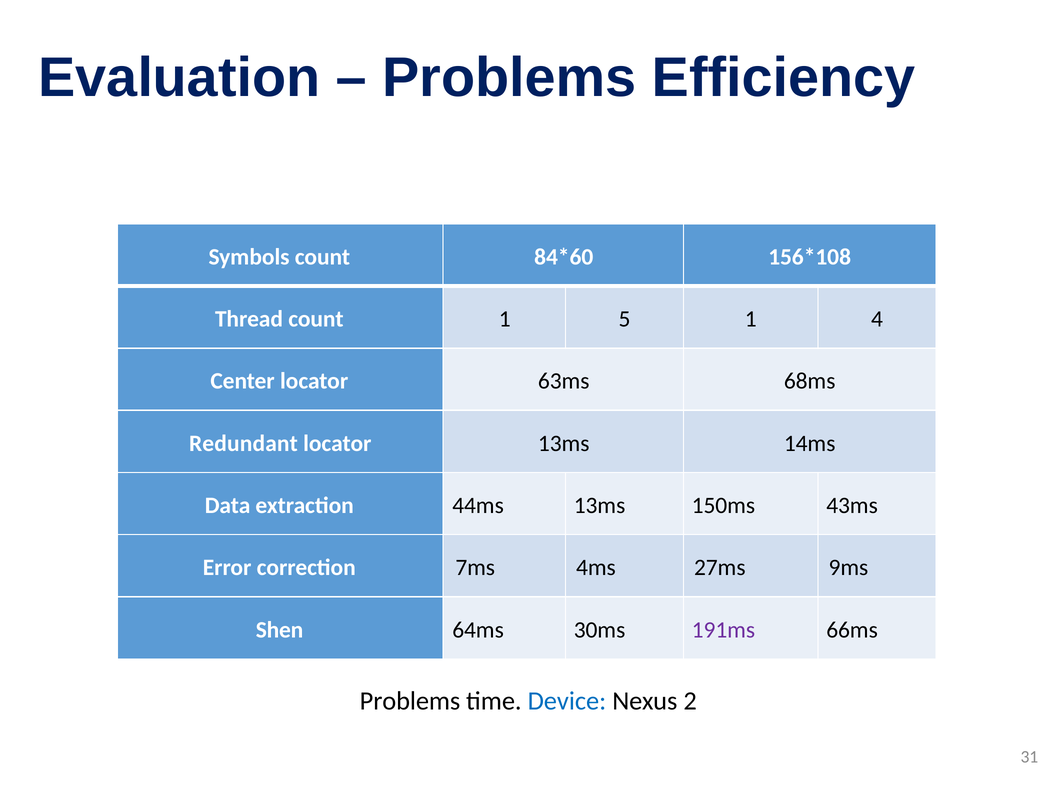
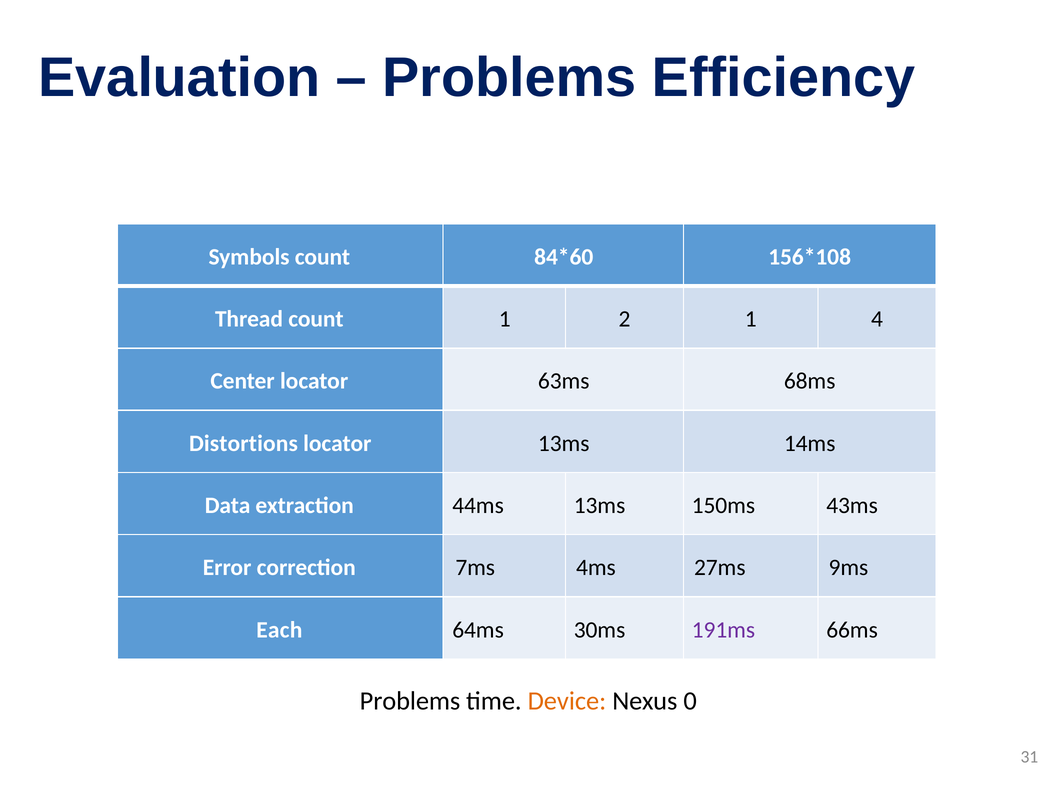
5: 5 -> 2 (624, 319)
Redundant: Redundant -> Distortions (243, 443)
Shen: Shen -> Each (279, 630)
Device colour: blue -> orange (567, 701)
2: 2 -> 0 (690, 701)
